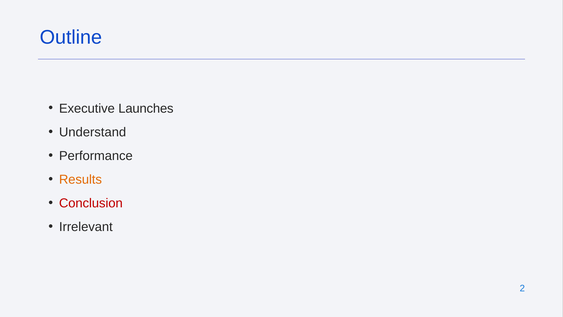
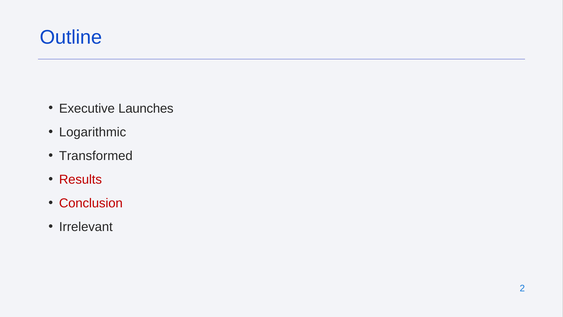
Understand: Understand -> Logarithmic (93, 132)
Performance: Performance -> Transformed (96, 156)
Results colour: orange -> red (80, 179)
